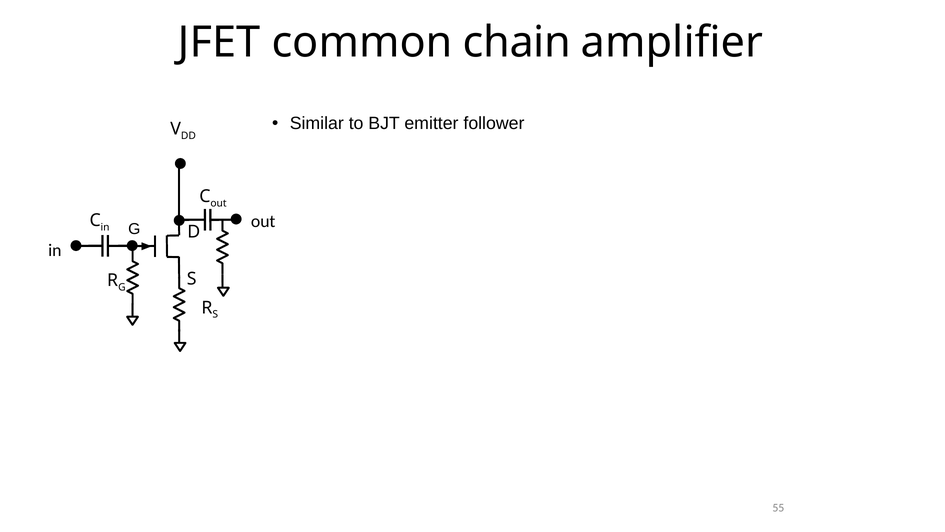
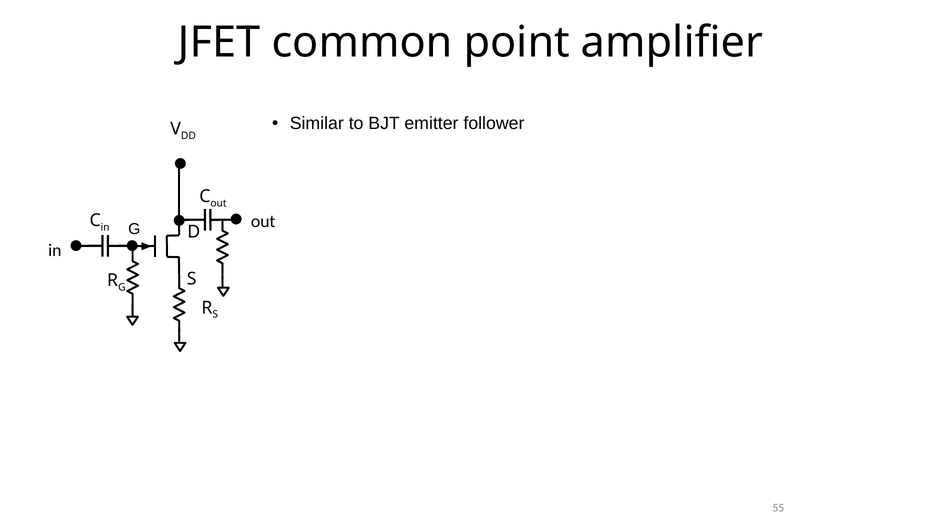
chain: chain -> point (517, 42)
